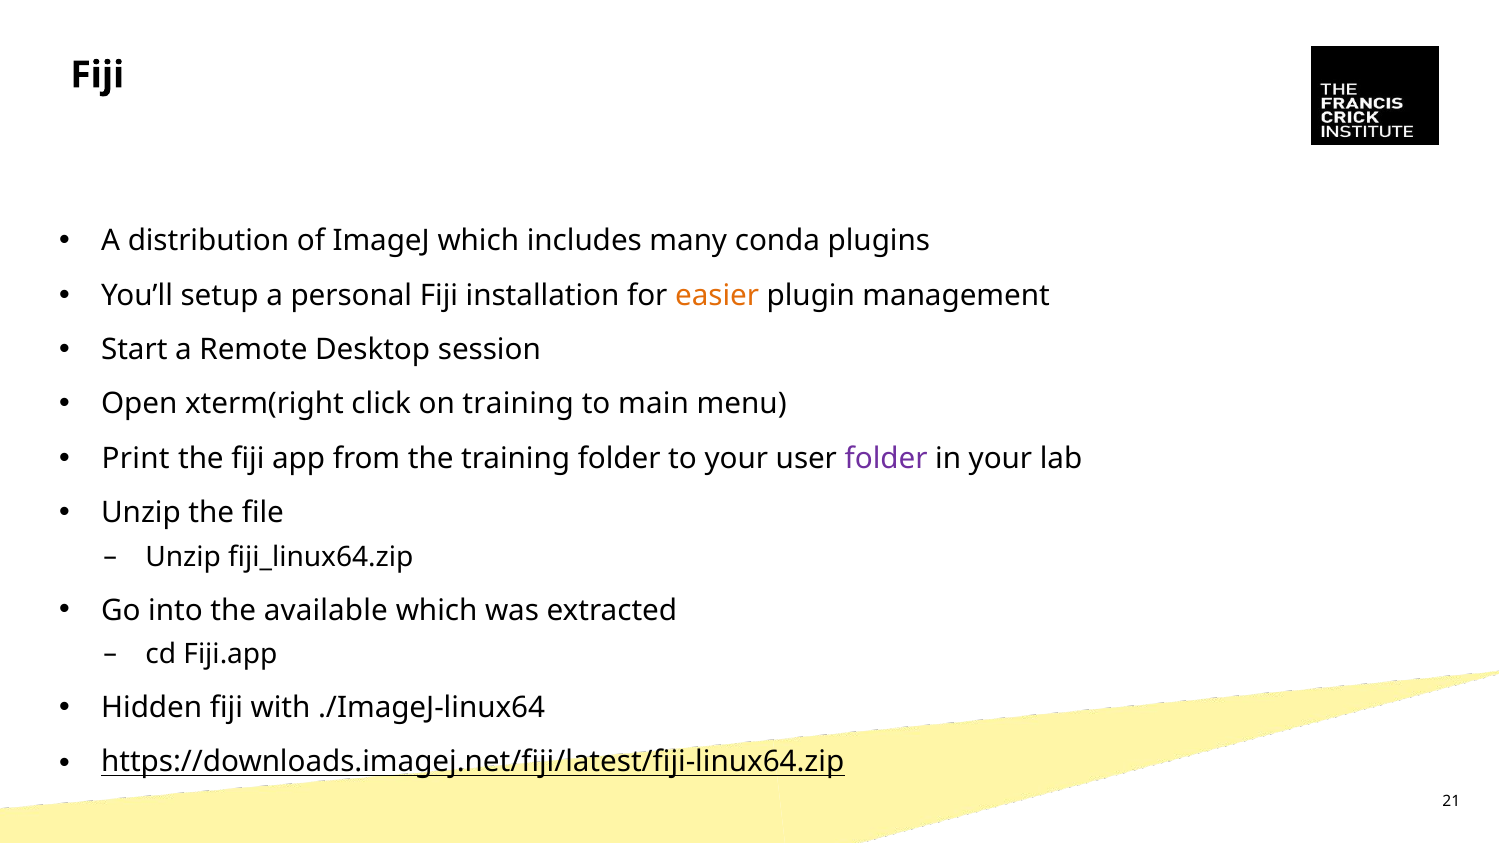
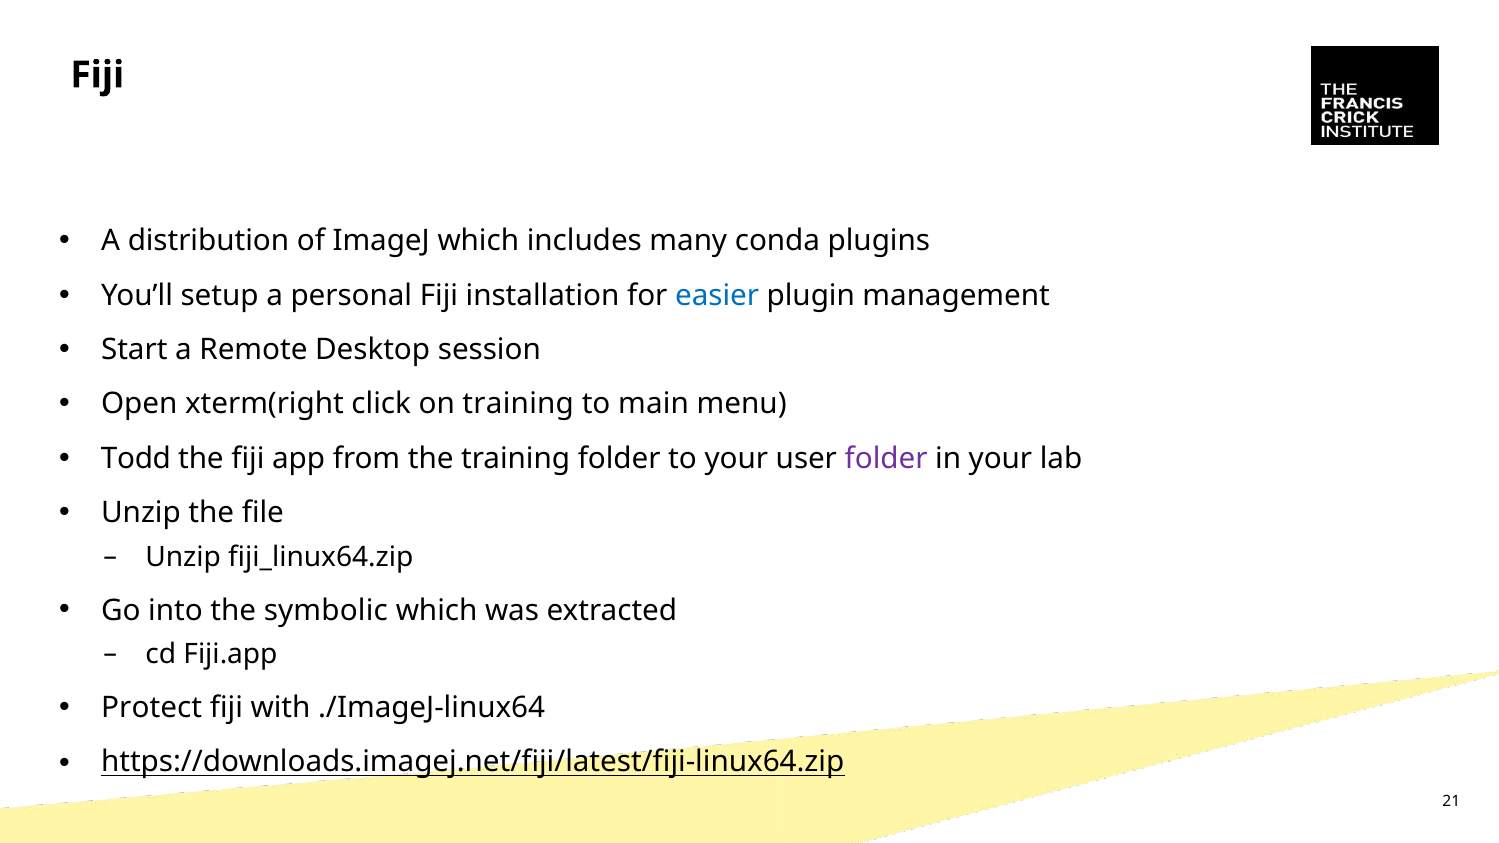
easier colour: orange -> blue (717, 296)
Print: Print -> Todd (136, 459)
available: available -> symbolic (326, 610)
Hidden: Hidden -> Protect (152, 708)
